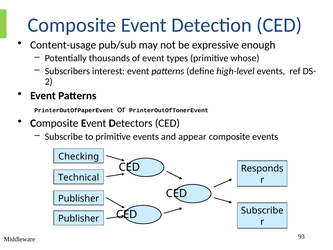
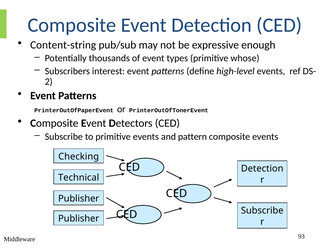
Content-usage: Content-usage -> Content-string (63, 45)
appear: appear -> pattern (192, 136)
Responds: Responds -> Detection (262, 168)
